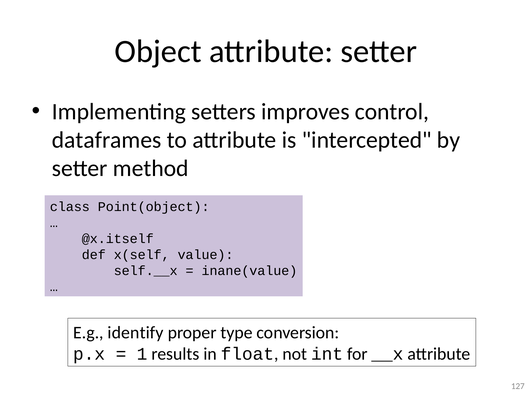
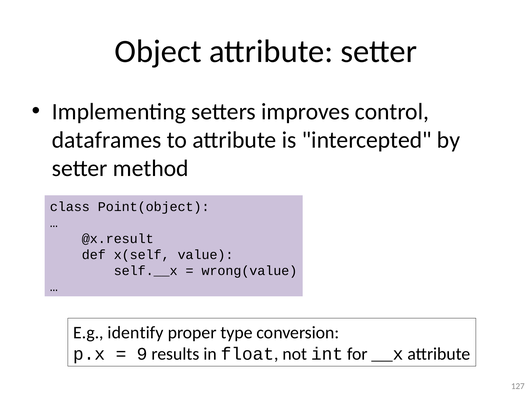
@x.itself: @x.itself -> @x.result (118, 239)
inane(value: inane(value -> wrong(value (249, 271)
1: 1 -> 9 (142, 354)
